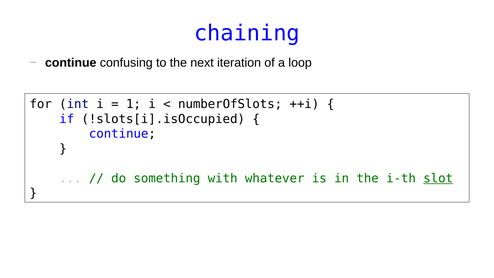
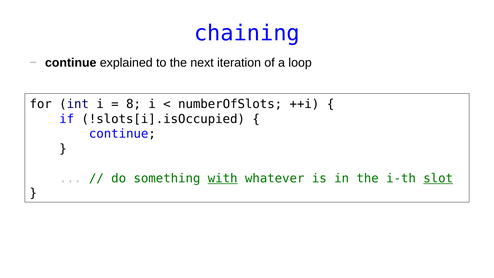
confusing: confusing -> explained (126, 63)
1: 1 -> 8 (134, 104)
with underline: none -> present (223, 178)
